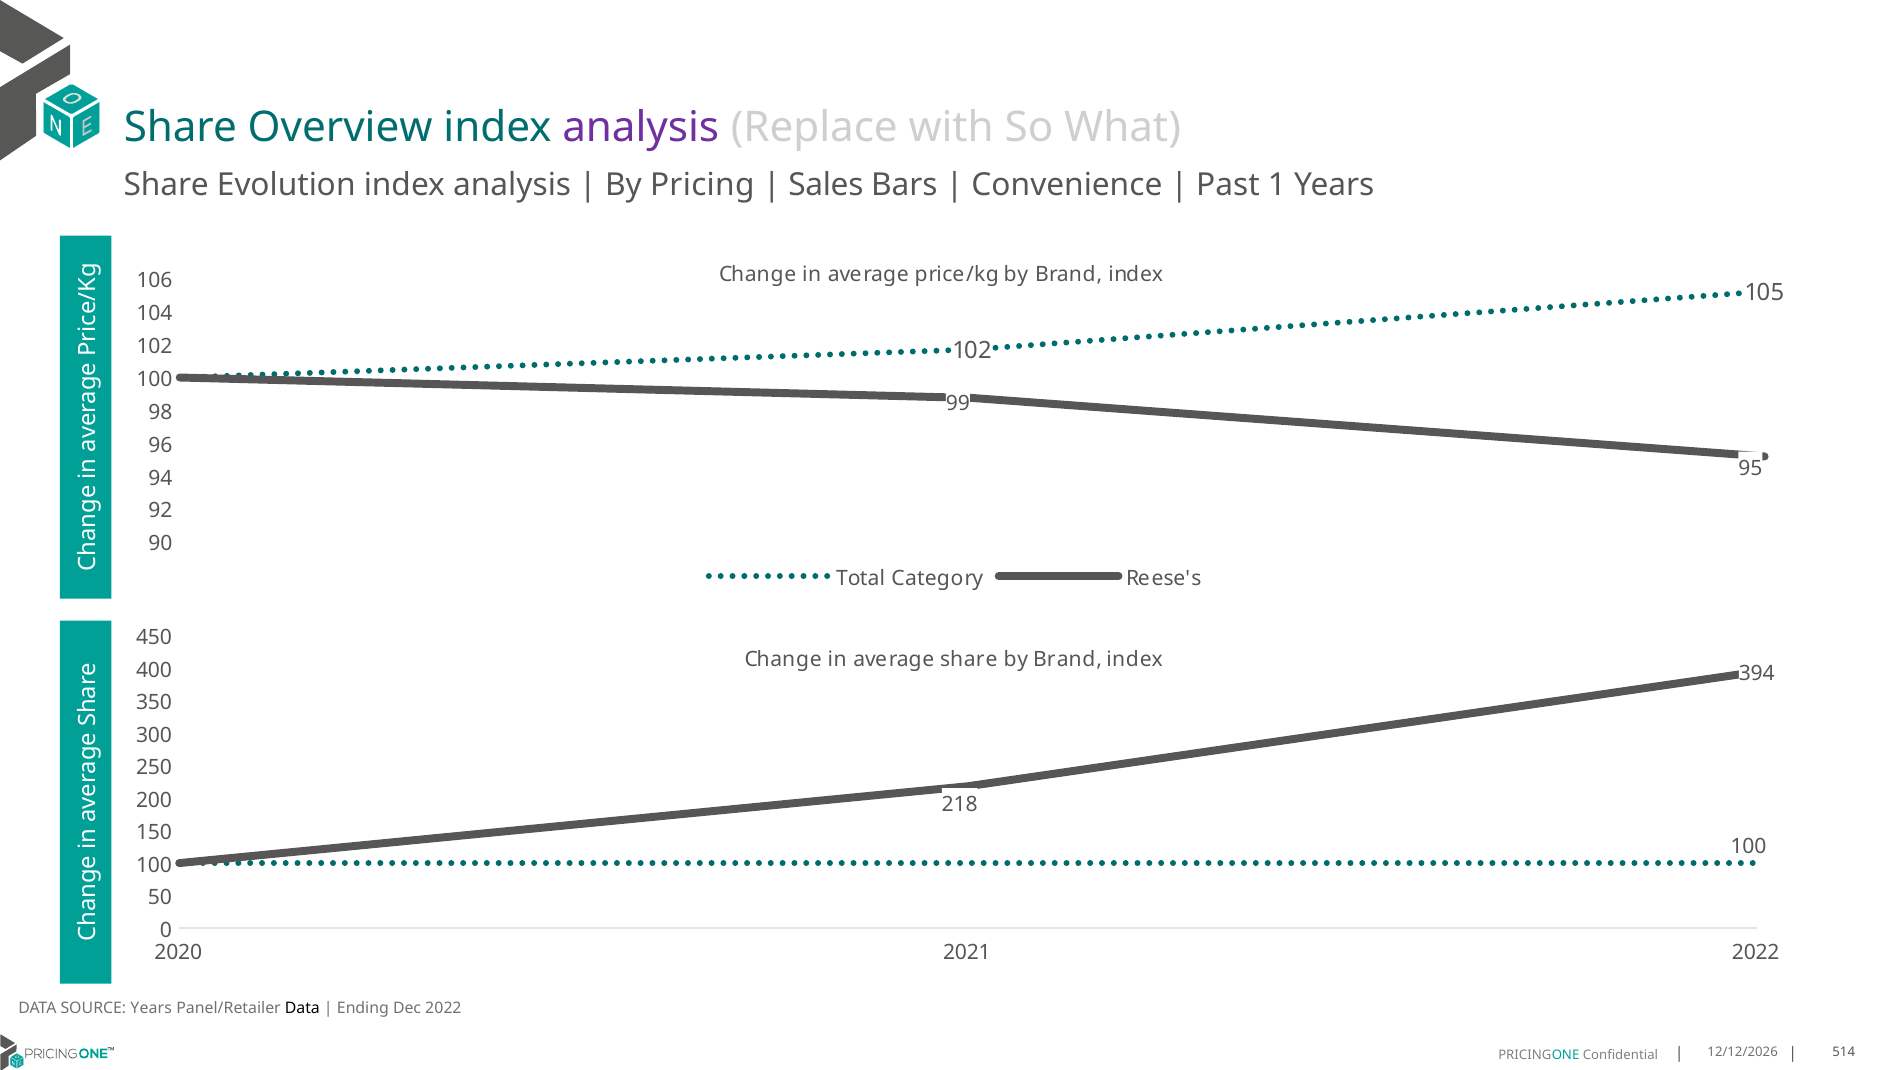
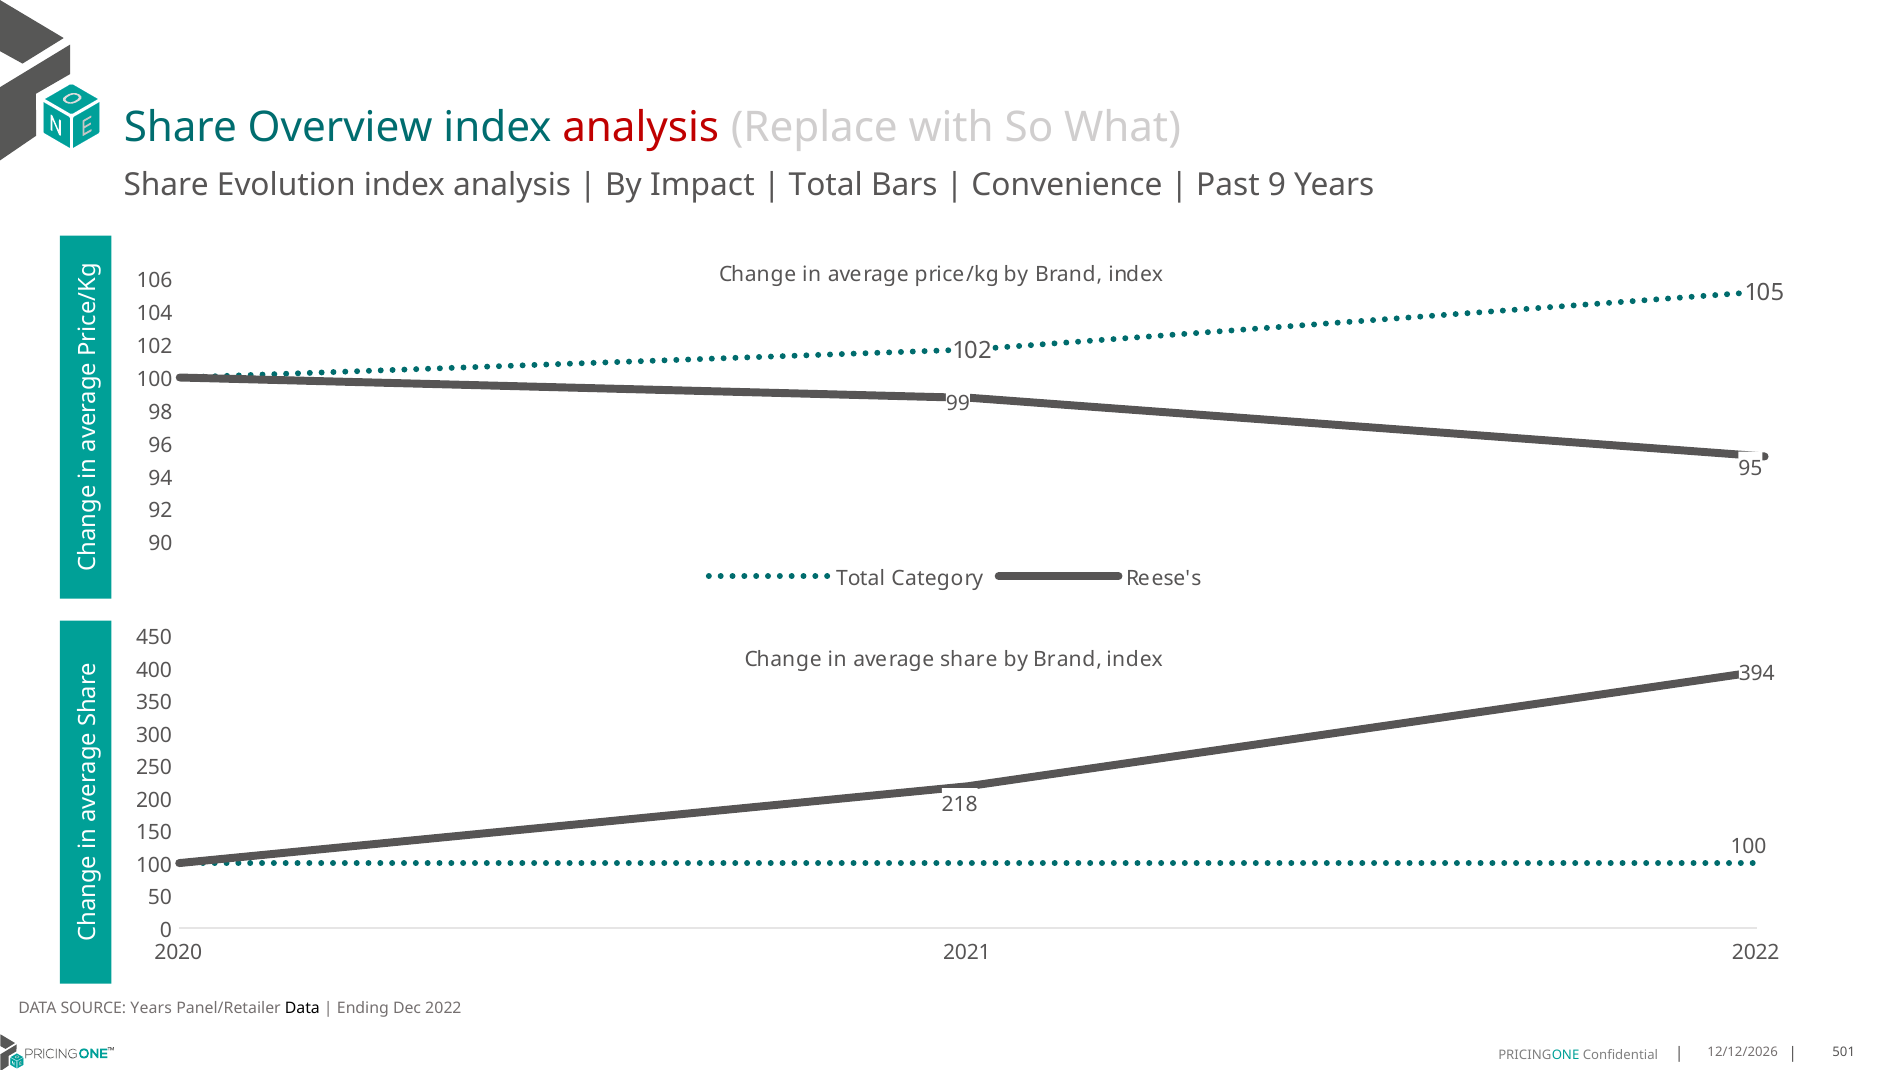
analysis colour: purple -> red (641, 128)
Pricing: Pricing -> Impact (702, 185)
Sales: Sales -> Total (826, 185)
1: 1 -> 9 (1277, 185)
514: 514 -> 501 (1844, 1052)
